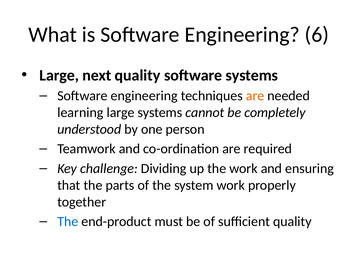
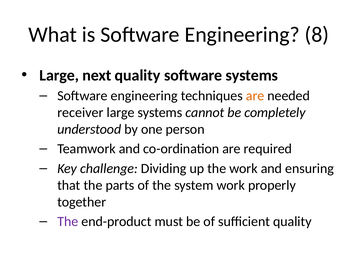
6: 6 -> 8 (317, 35)
learning: learning -> receiver (80, 112)
The colour: blue -> purple (68, 221)
